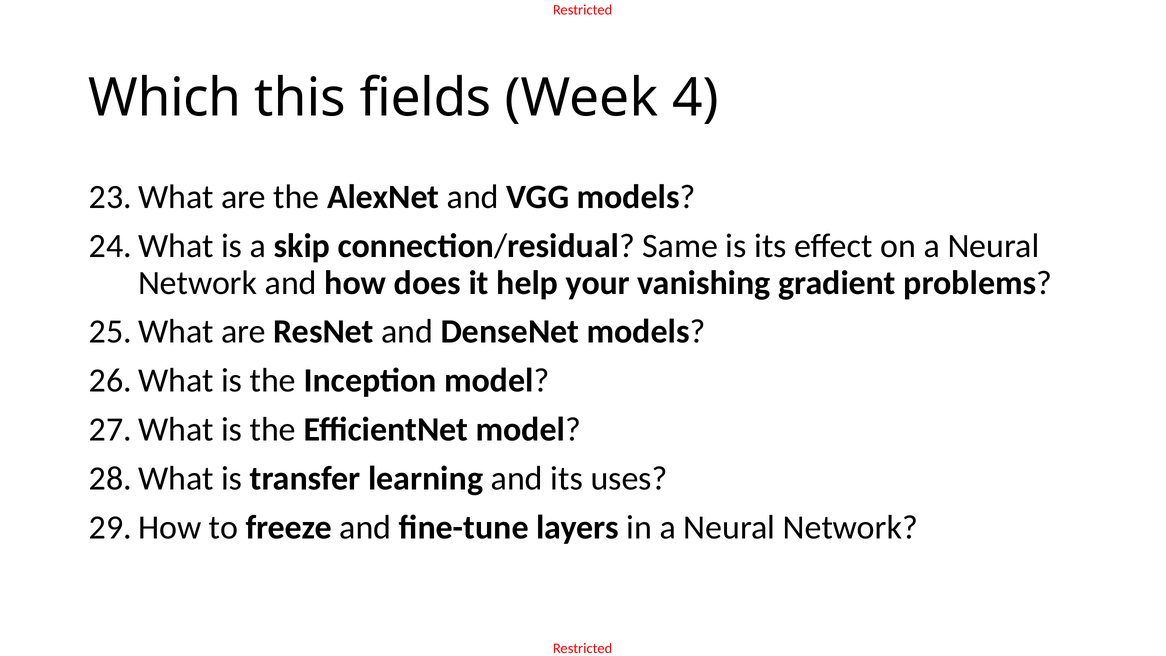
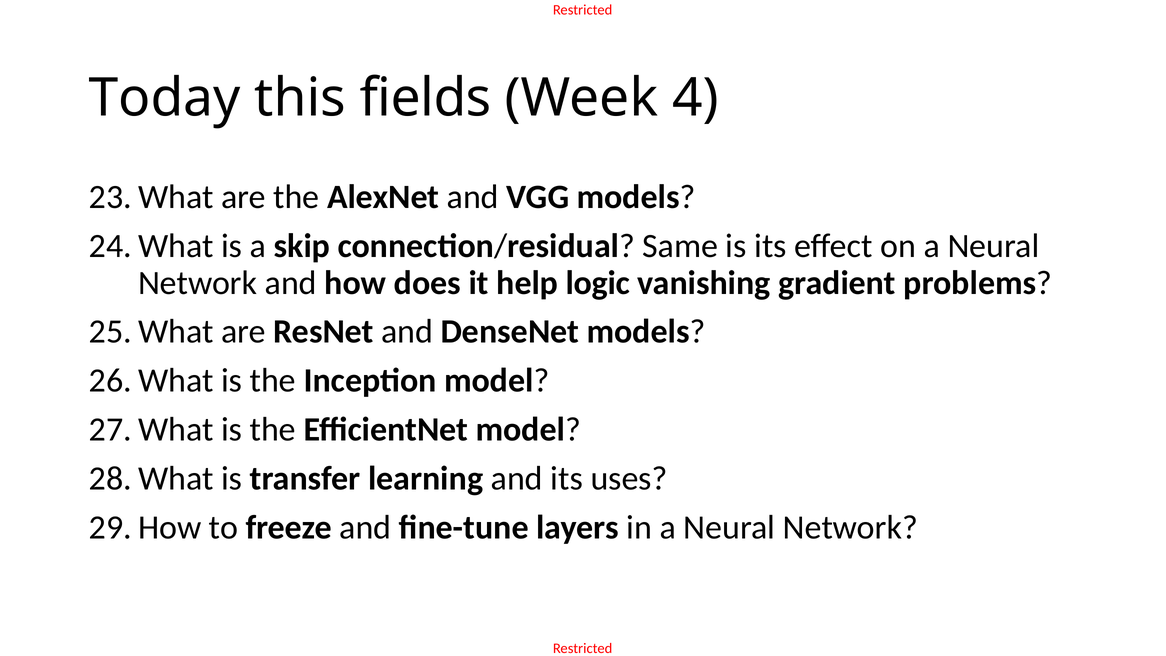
Which: Which -> Today (165, 98)
your: your -> logic (598, 283)
